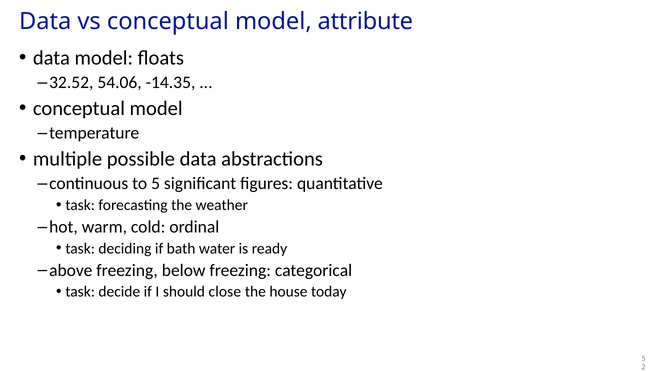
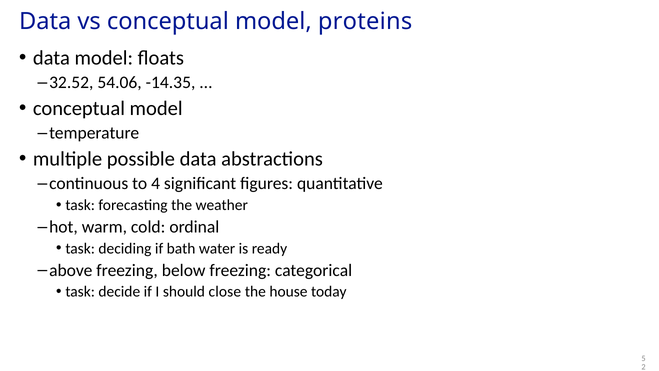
attribute: attribute -> proteins (365, 21)
to 5: 5 -> 4 (156, 183)
